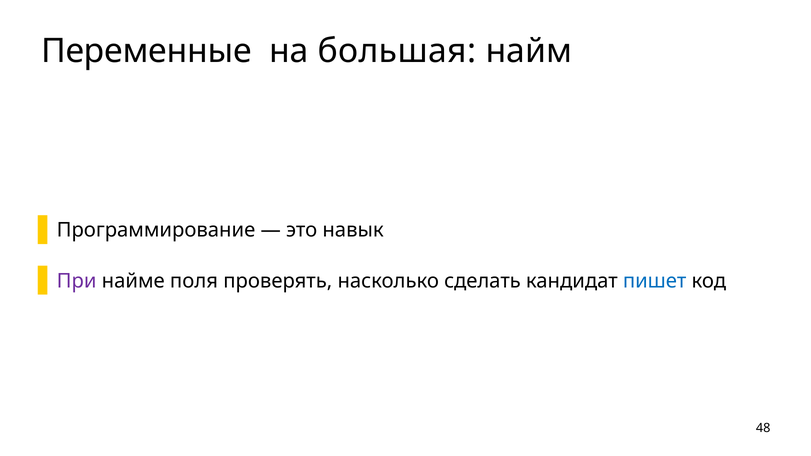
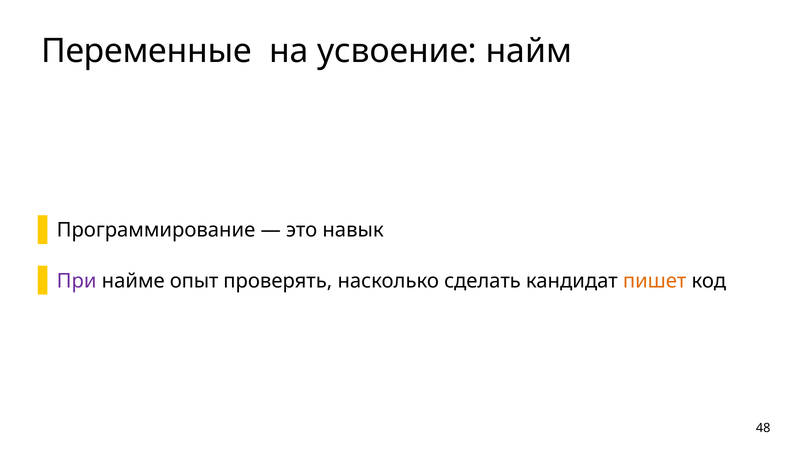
большая: большая -> усвоение (397, 51)
поля: поля -> опыт (194, 281)
пишет colour: blue -> orange (655, 281)
